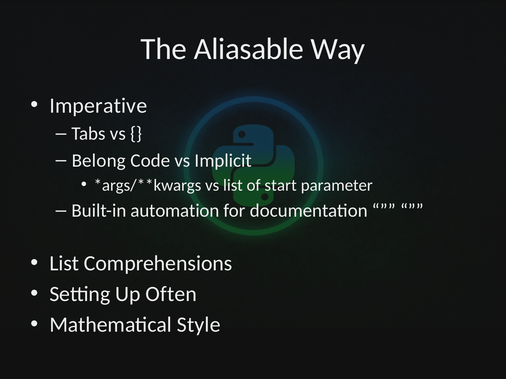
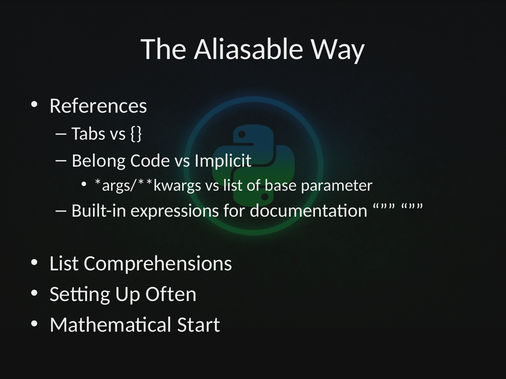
Imperative: Imperative -> References (98, 106)
start: start -> base (281, 185)
automation: automation -> expressions (175, 211)
Style: Style -> Start (199, 325)
